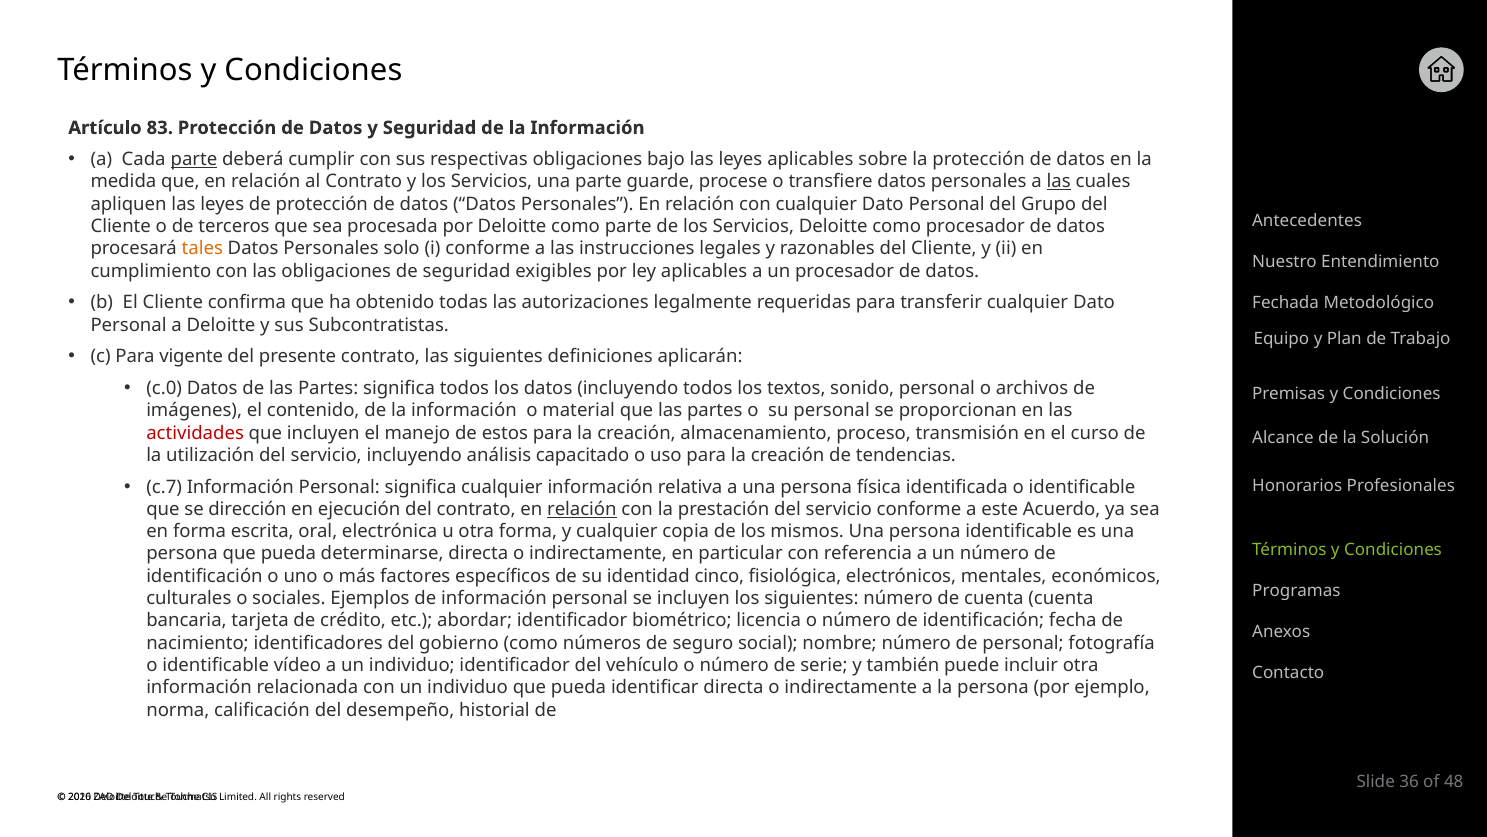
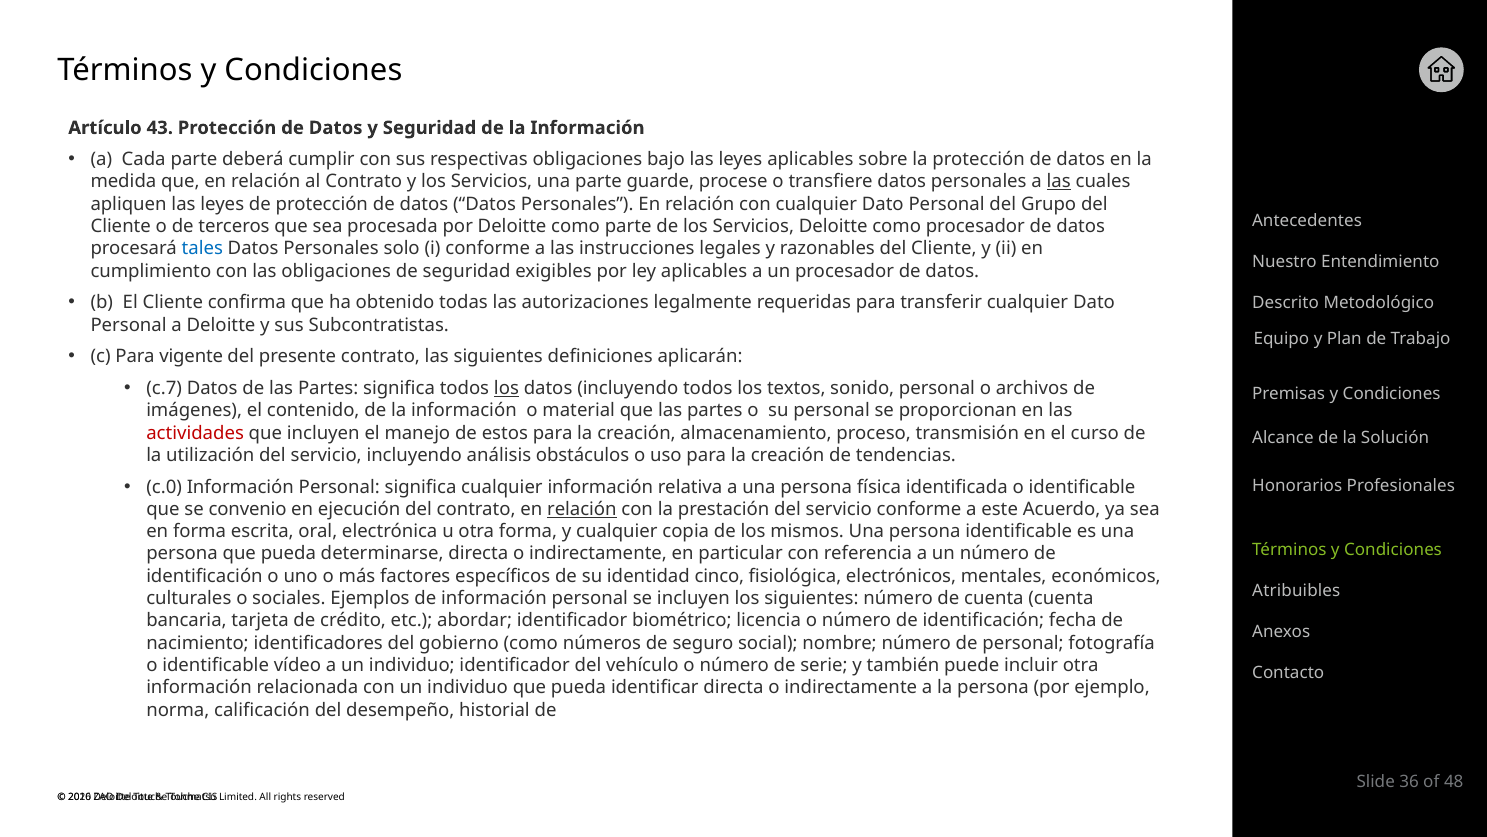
83: 83 -> 43 (160, 128)
parte underline: present -> none (194, 159)
tales colour: orange -> blue (202, 249)
Fechada: Fechada -> Descrito (1286, 303)
c.0: c.0 -> c.7 (164, 388)
los underline: none -> present (506, 388)
capacitado: capacitado -> obstáculos (583, 455)
c.7: c.7 -> c.0 (164, 487)
dirección: dirección -> convenio (248, 509)
Programas: Programas -> Atribuibles (1296, 590)
